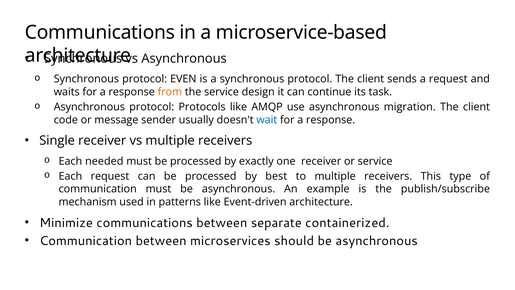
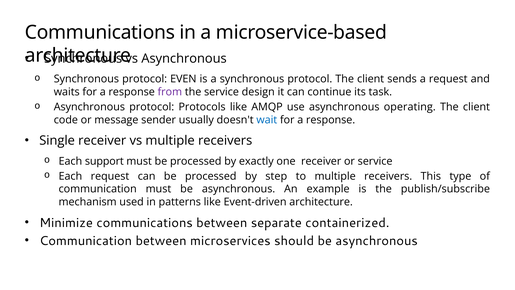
from colour: orange -> purple (170, 92)
migration: migration -> operating (410, 107)
needed: needed -> support (104, 161)
best: best -> step (276, 176)
